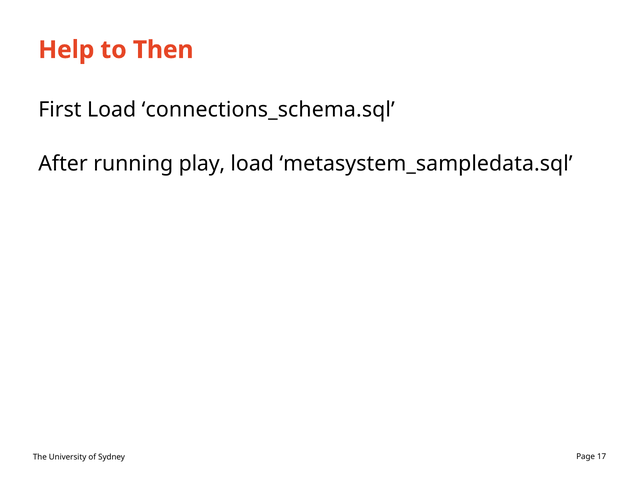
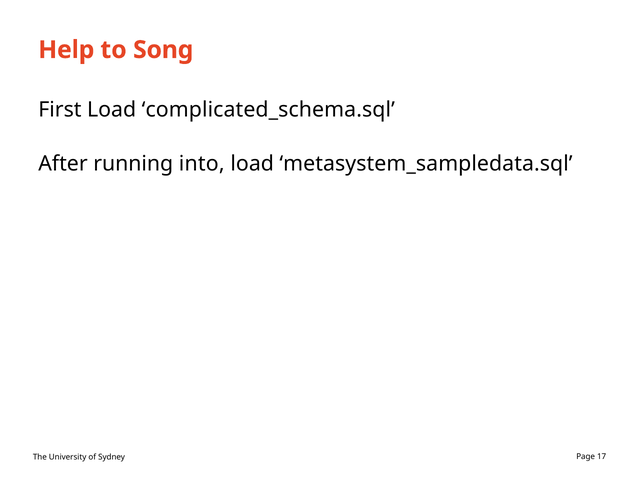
Then: Then -> Song (163, 50)
connections_schema.sql: connections_schema.sql -> complicated_schema.sql (268, 110)
play: play -> into (202, 164)
